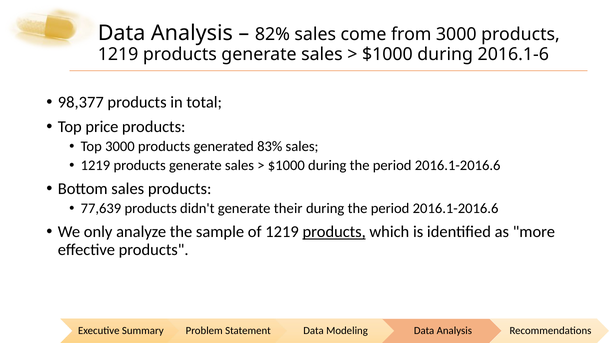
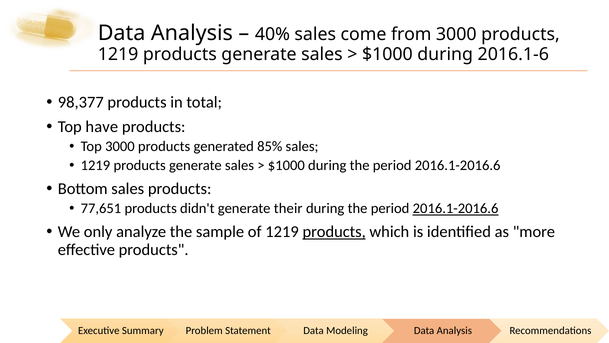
82%: 82% -> 40% (272, 34)
price: price -> have (102, 126)
83%: 83% -> 85% (270, 146)
77,639: 77,639 -> 77,651 (101, 208)
2016.1-2016.6 underline: none -> present (456, 208)
